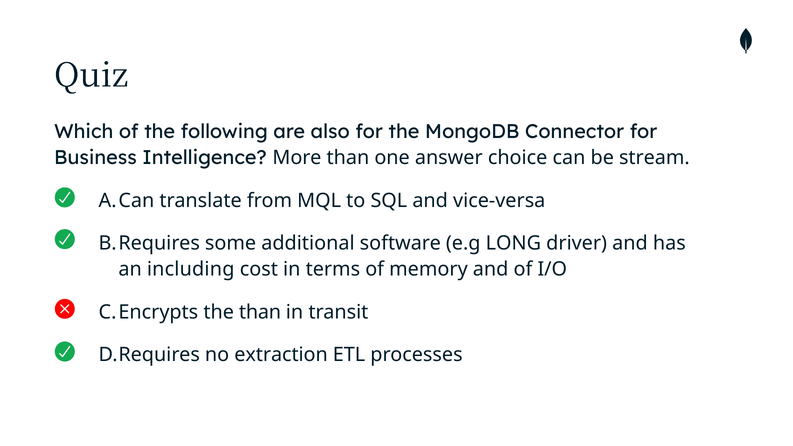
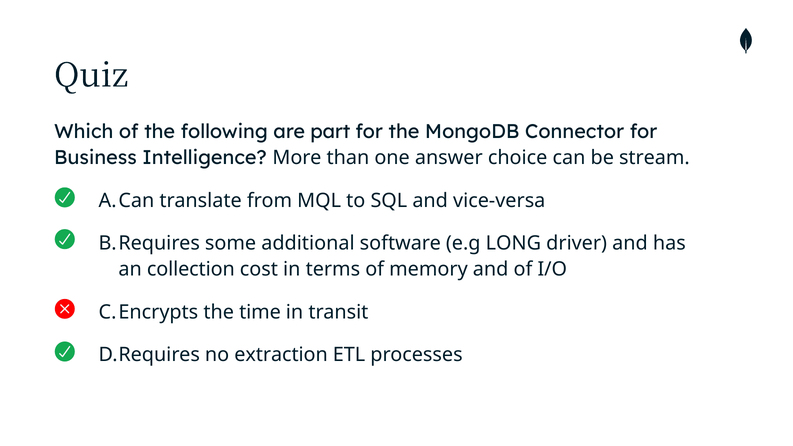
also: also -> part (330, 132)
including: including -> collection (191, 269)
the than: than -> time (260, 312)
